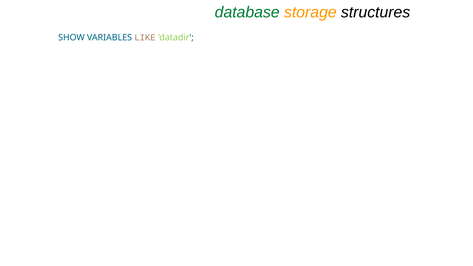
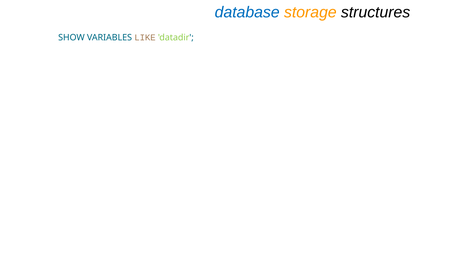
database colour: green -> blue (247, 12)
